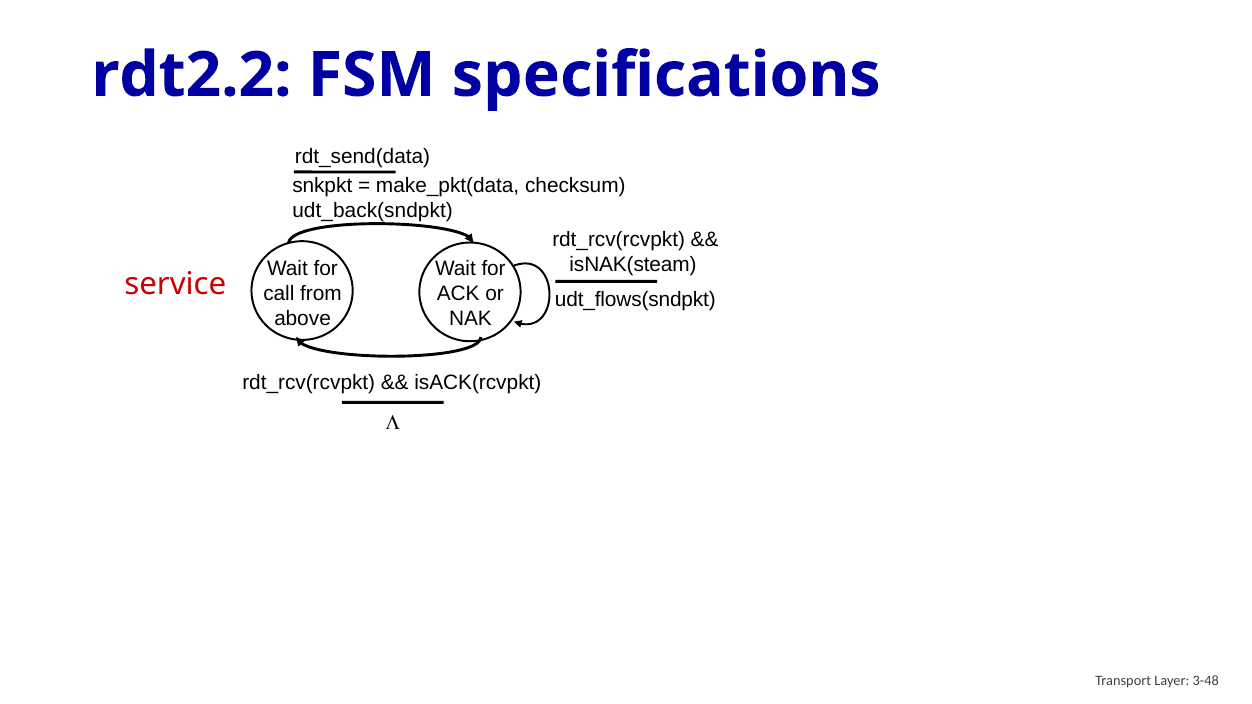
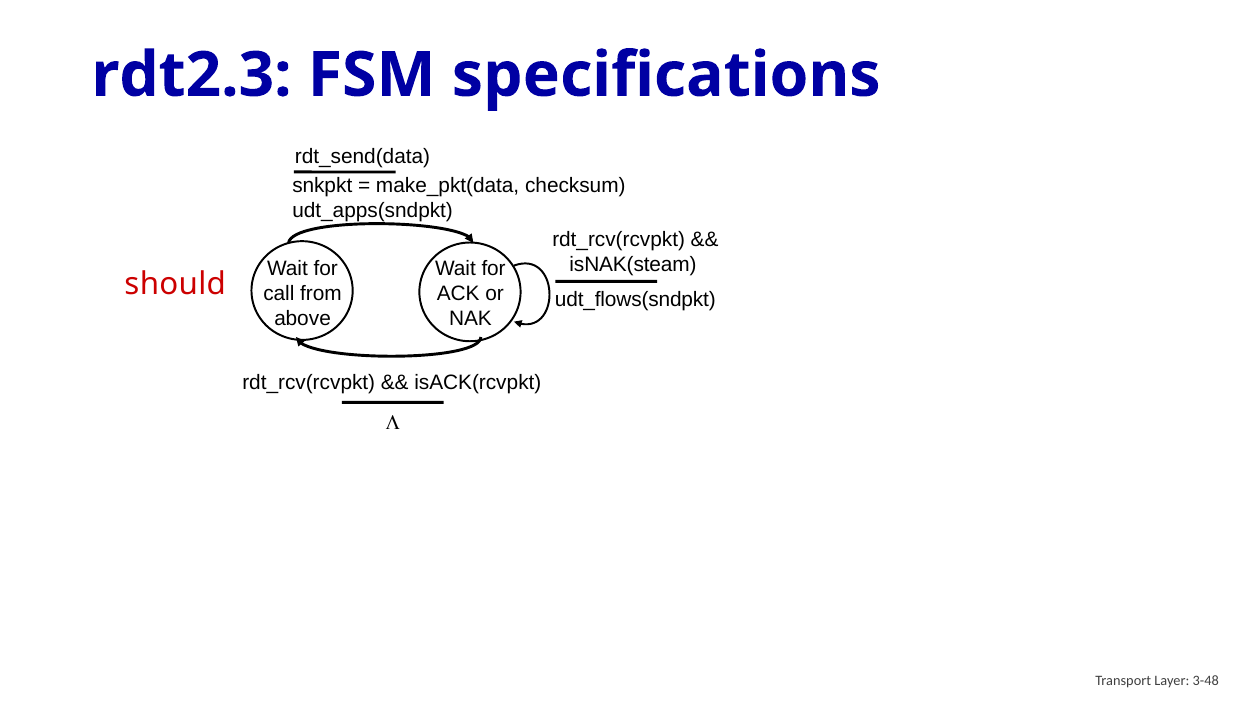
rdt2.2: rdt2.2 -> rdt2.3 (192, 75)
udt_back(sndpkt: udt_back(sndpkt -> udt_apps(sndpkt (373, 211)
service: service -> should (175, 284)
